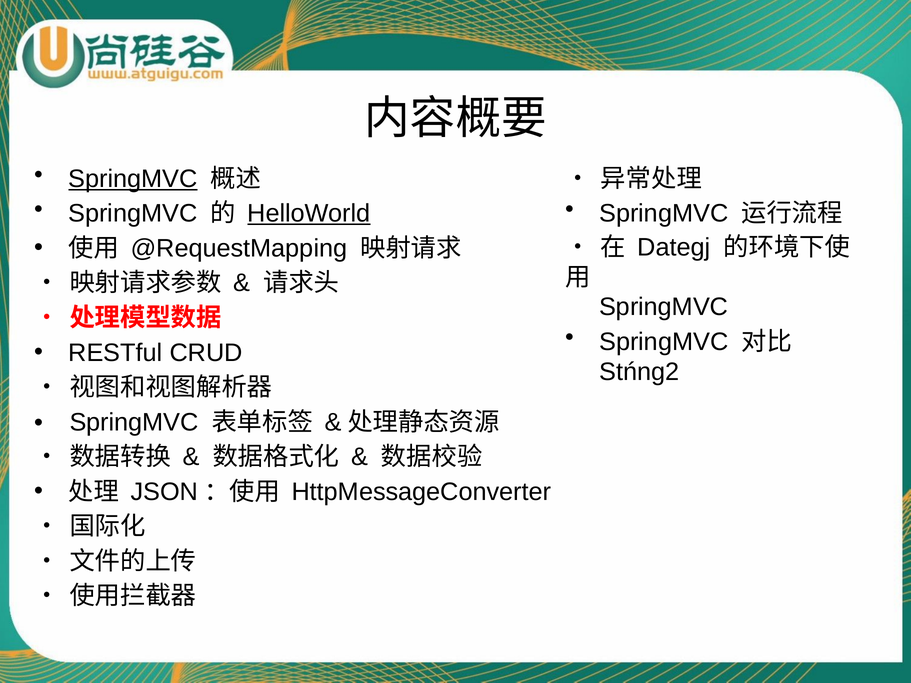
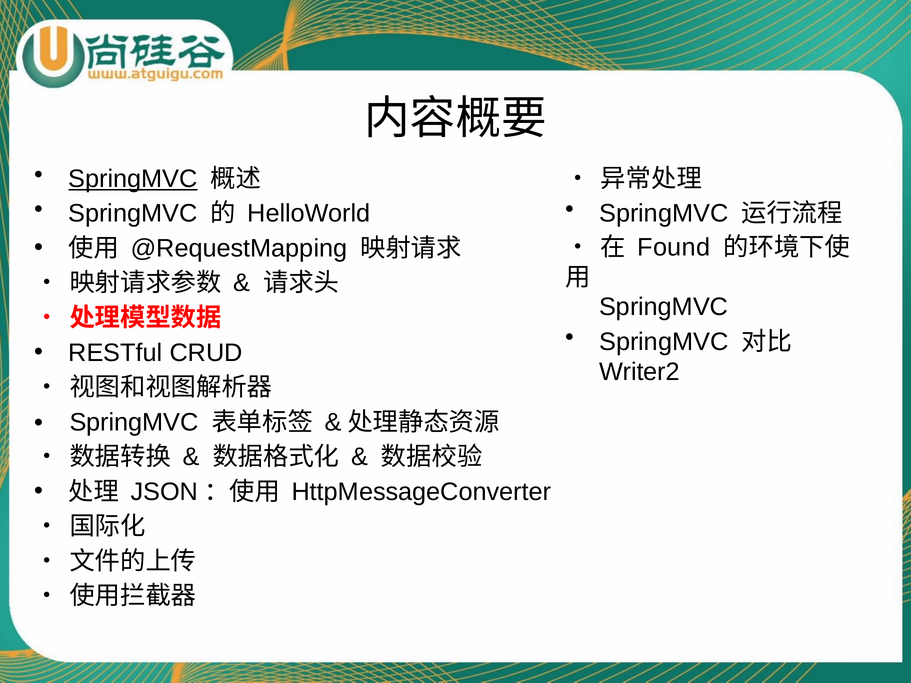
HelloWorld underline: present -> none (309, 214)
Dategj: Dategj -> Found (674, 248)
Stńng2: Stńng2 -> Writer2 (639, 372)
